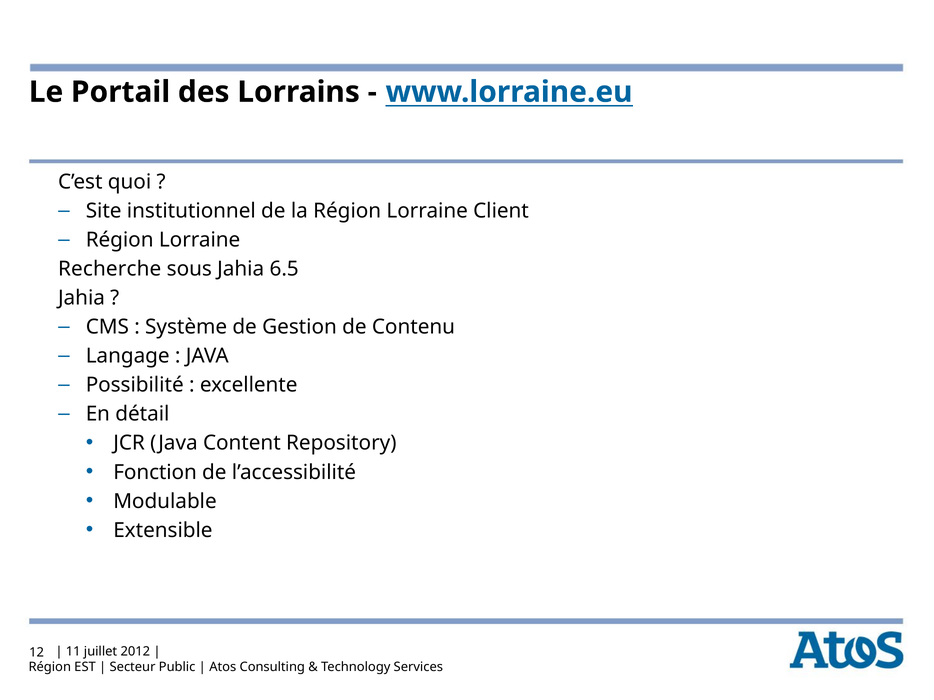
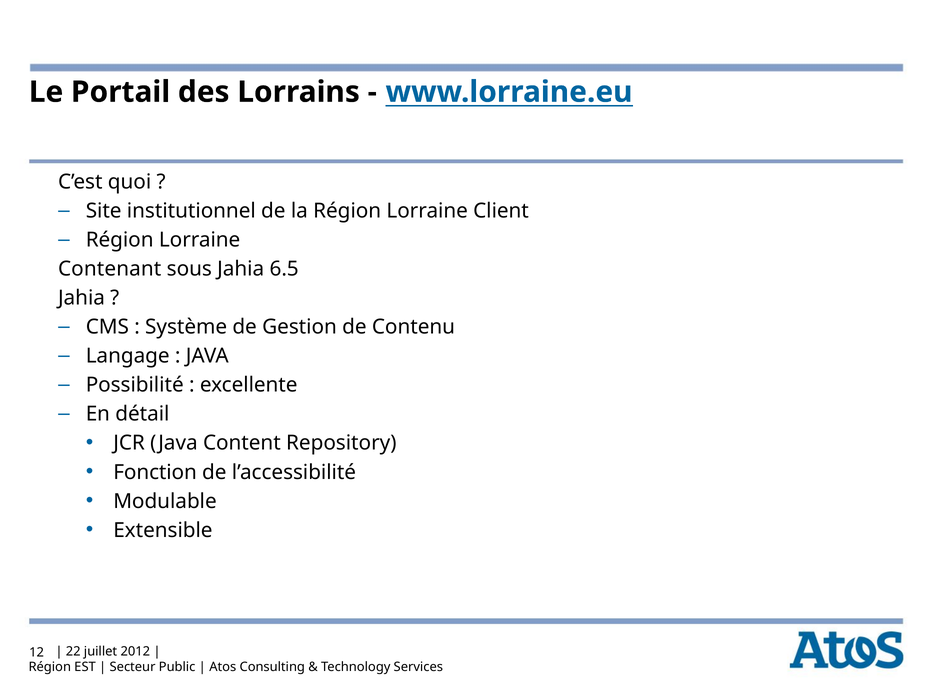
Recherche: Recherche -> Contenant (110, 269)
11: 11 -> 22 (73, 652)
